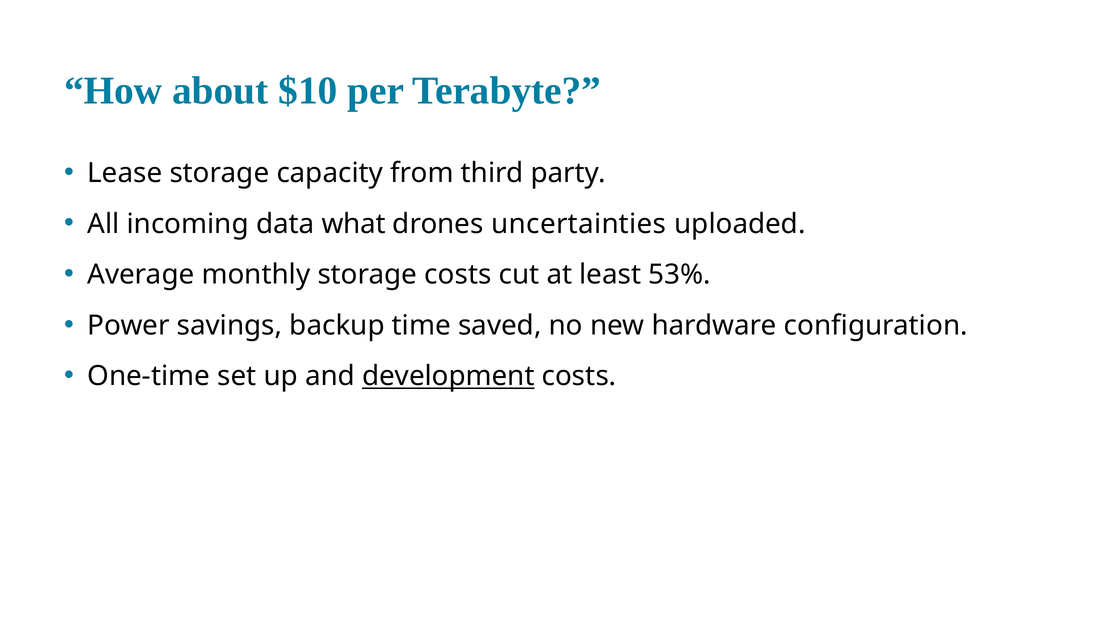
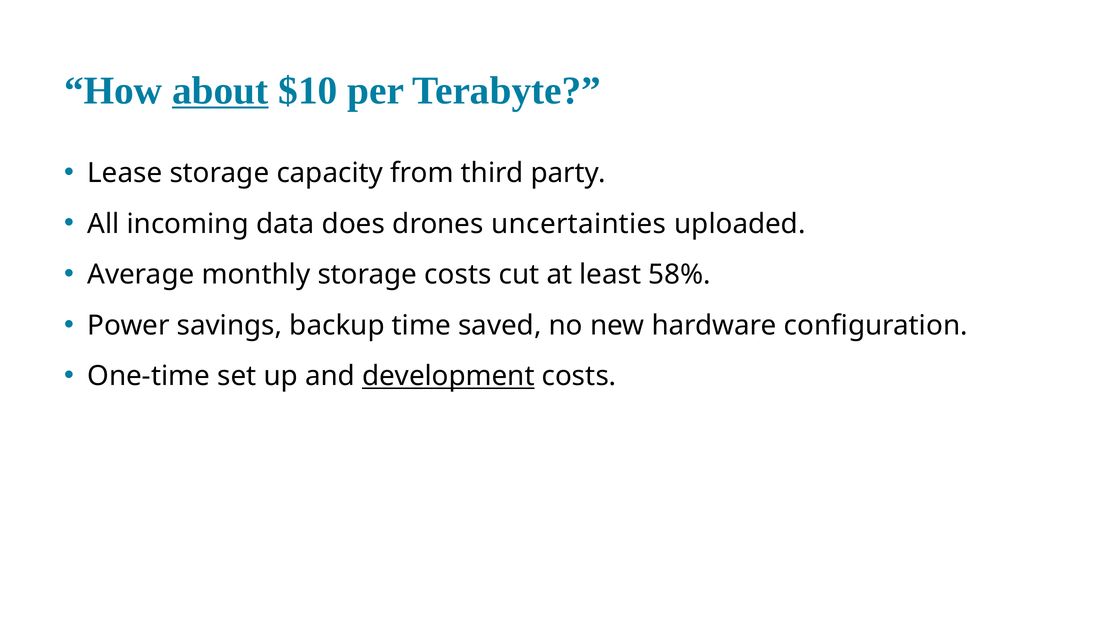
about underline: none -> present (220, 91)
what: what -> does (353, 224)
53%: 53% -> 58% (680, 275)
